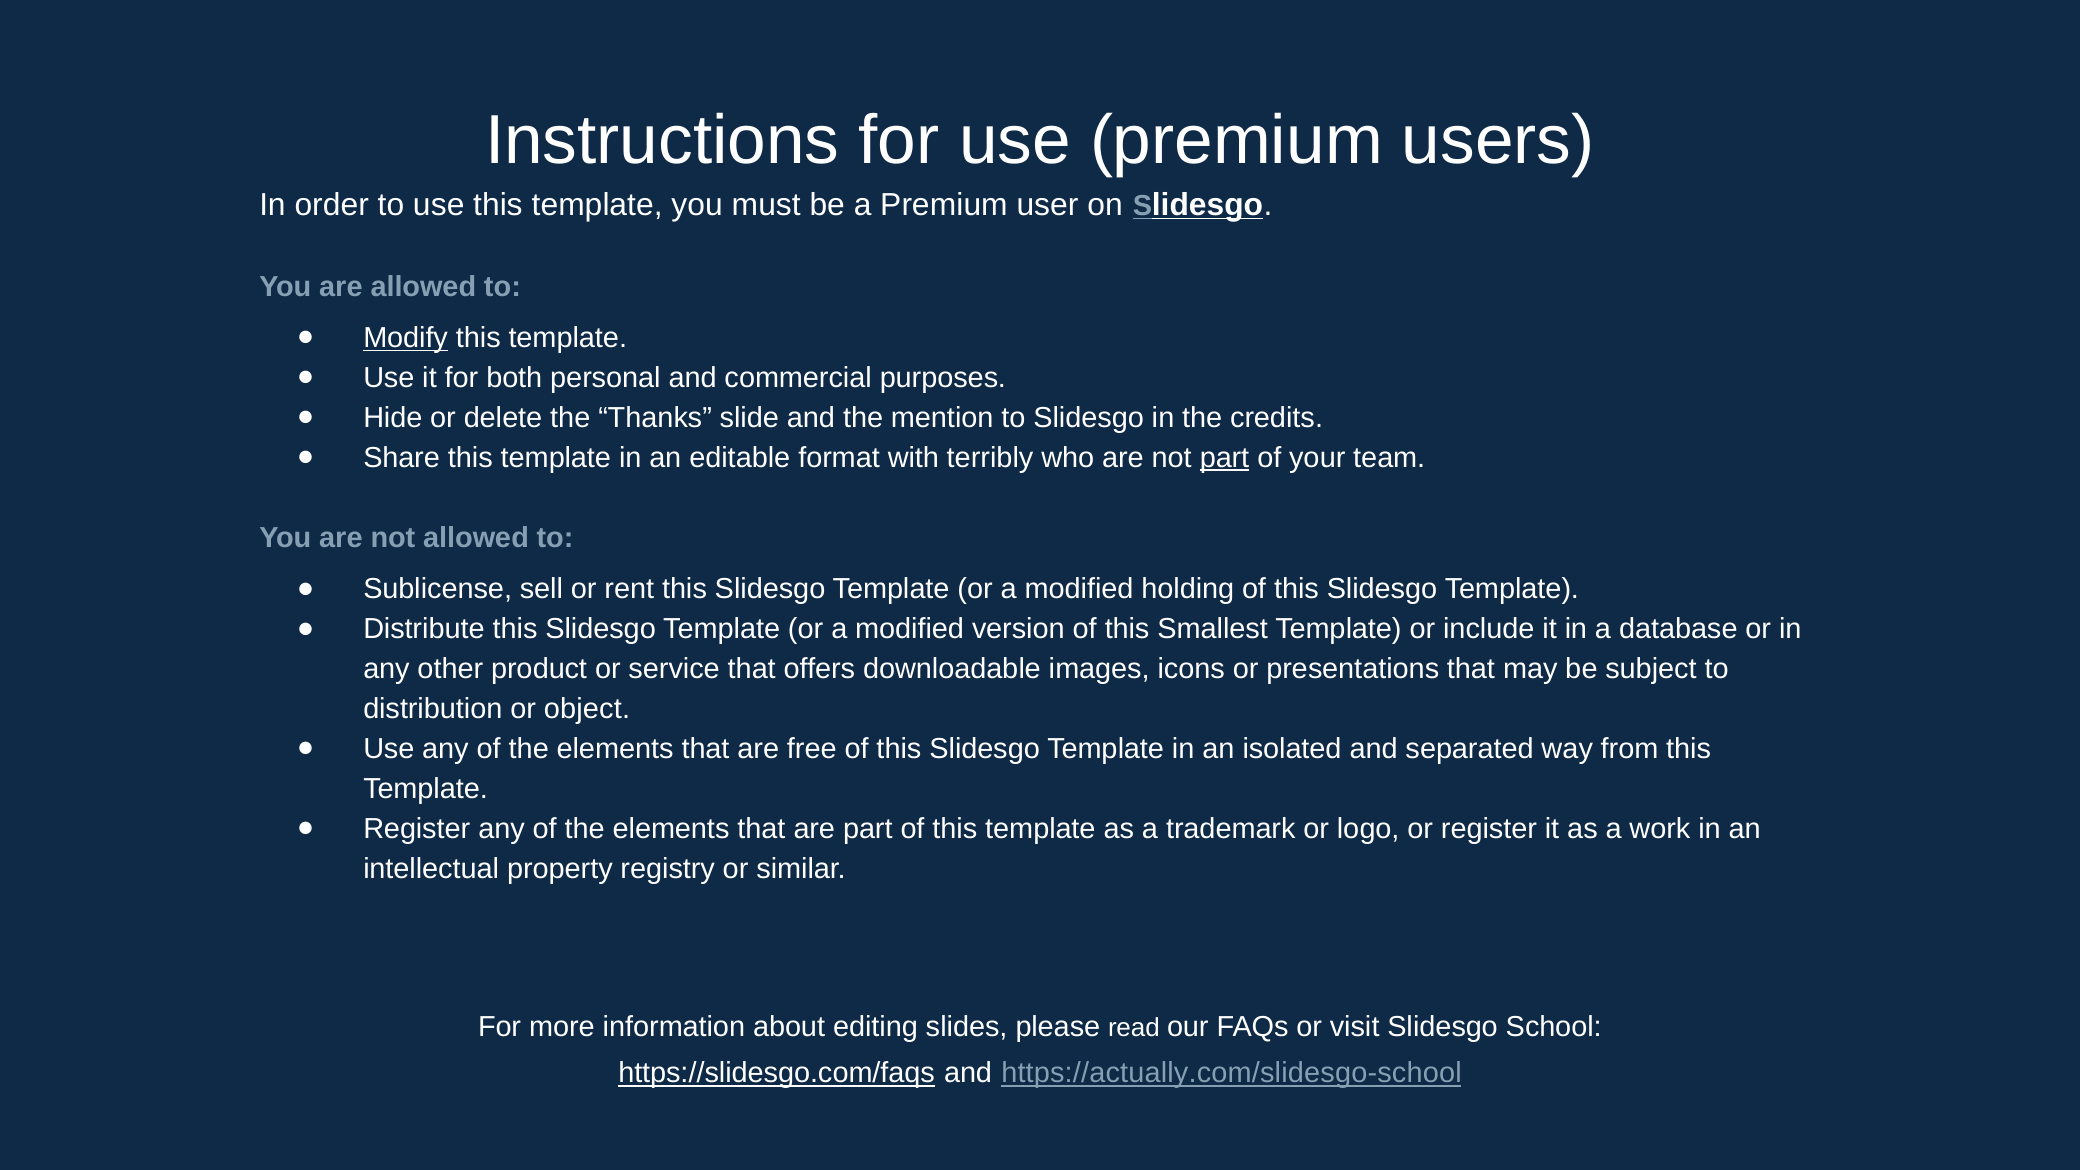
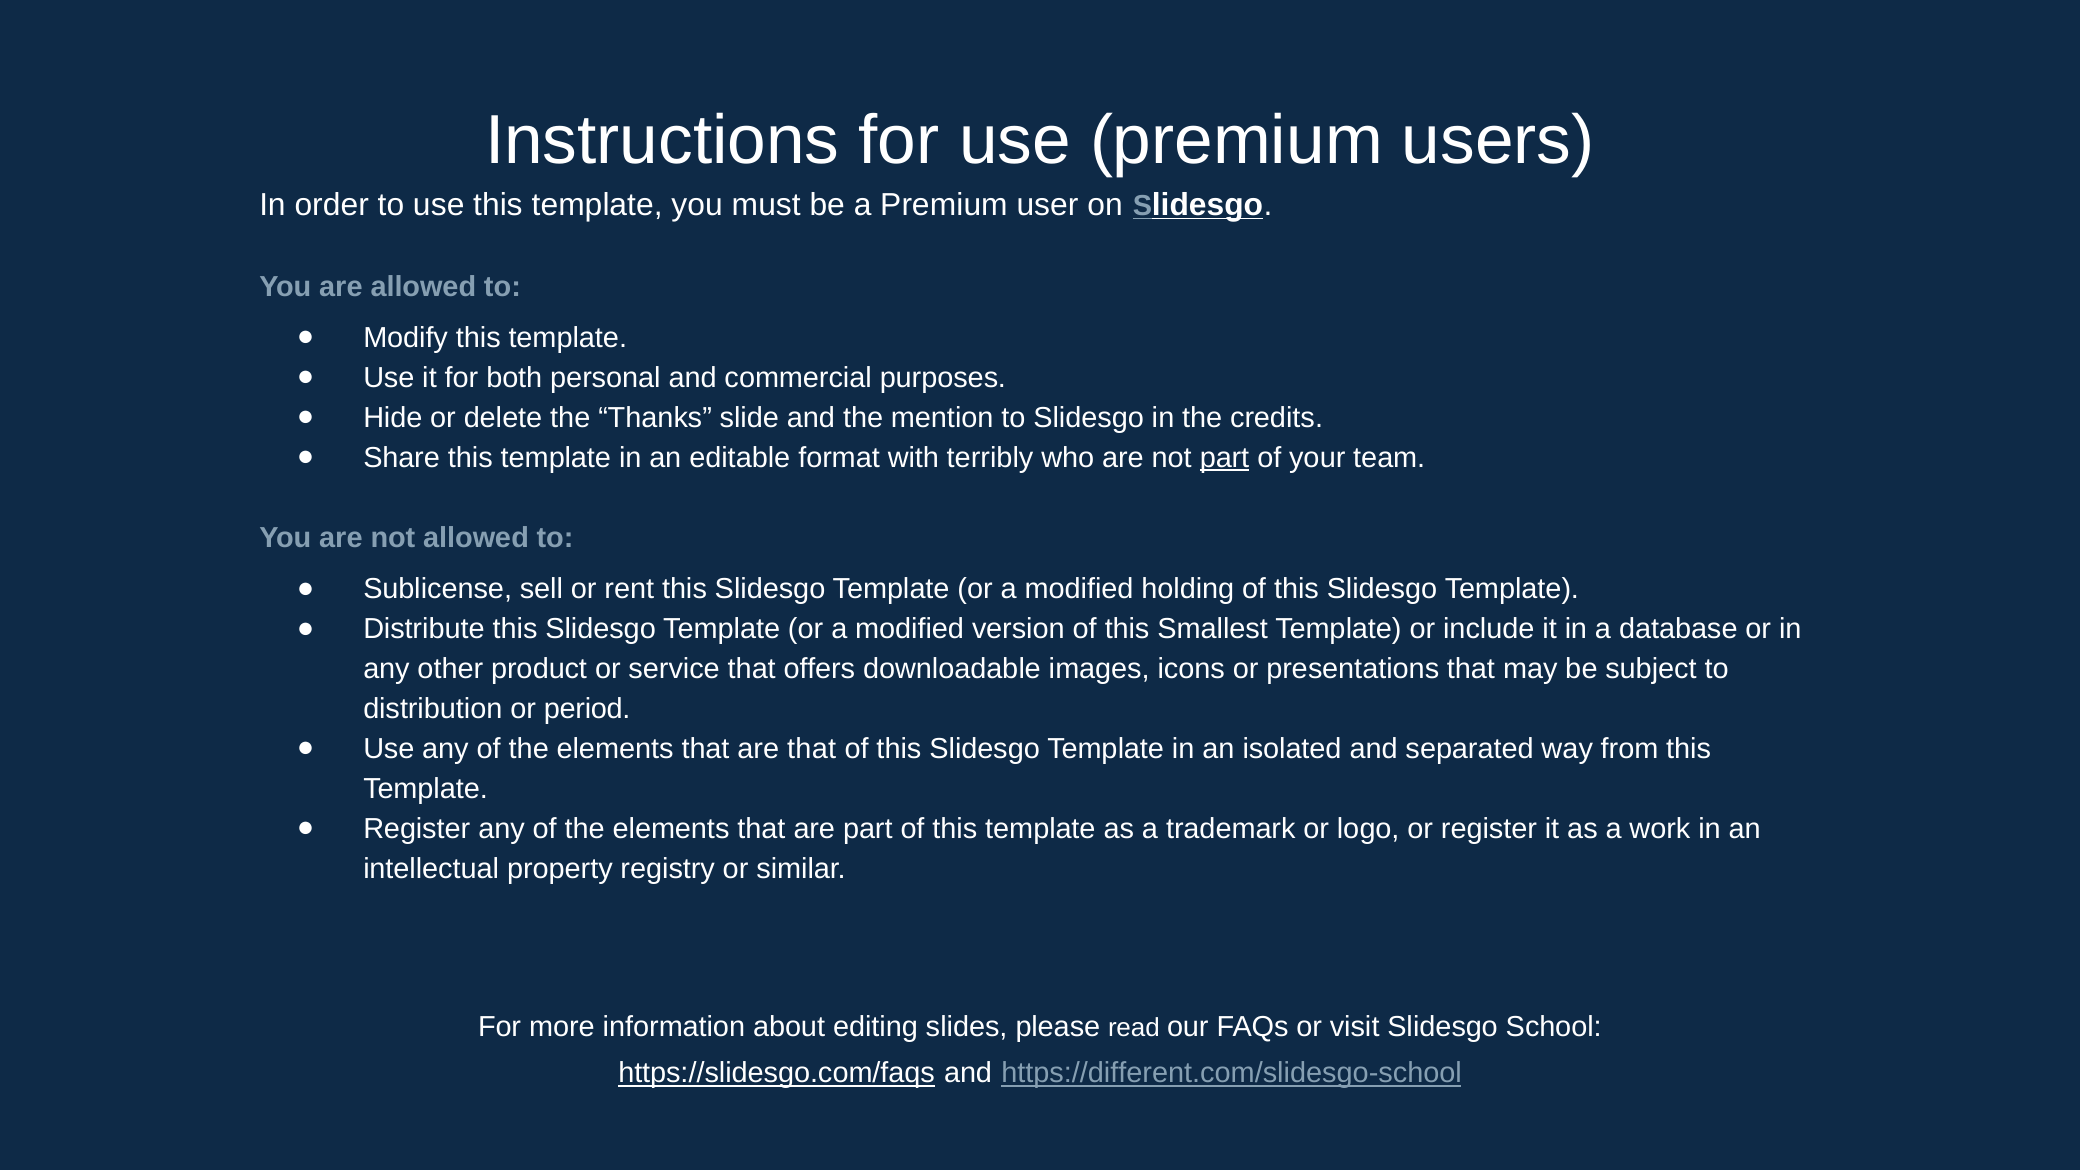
Modify underline: present -> none (406, 338)
object: object -> period (587, 709)
are free: free -> that (812, 749)
https://actually.com/slidesgo-school: https://actually.com/slidesgo-school -> https://different.com/slidesgo-school (1232, 1073)
